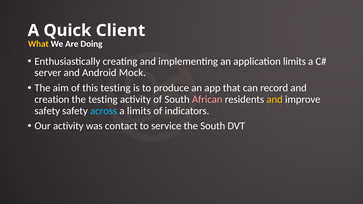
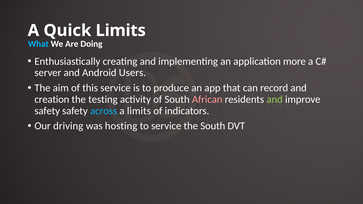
Client: Client -> Limits (121, 30)
What colour: yellow -> light blue (38, 44)
application limits: limits -> more (294, 61)
Mock: Mock -> Users (132, 73)
this testing: testing -> service (116, 88)
and colour: yellow -> light green (275, 99)
Our activity: activity -> driving (68, 126)
contact: contact -> hosting (121, 126)
